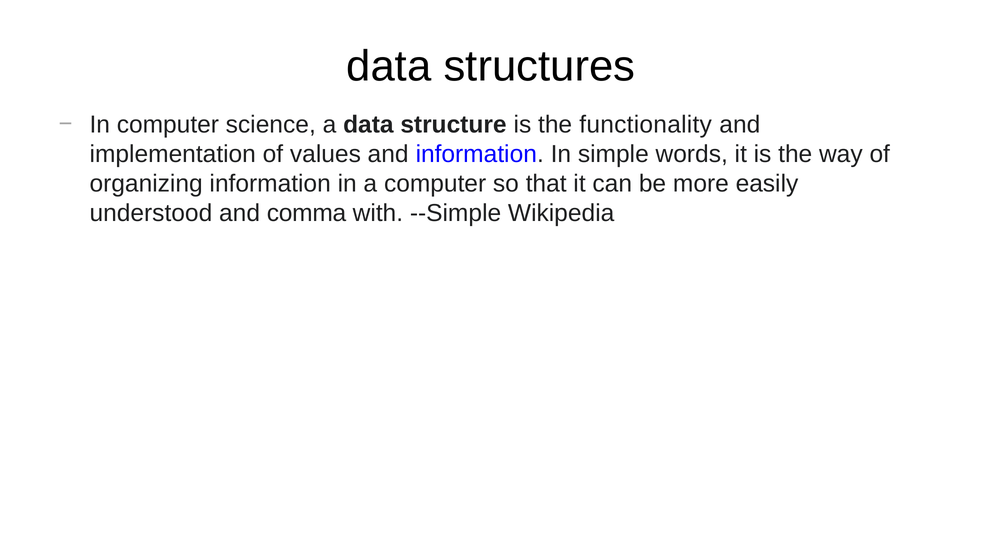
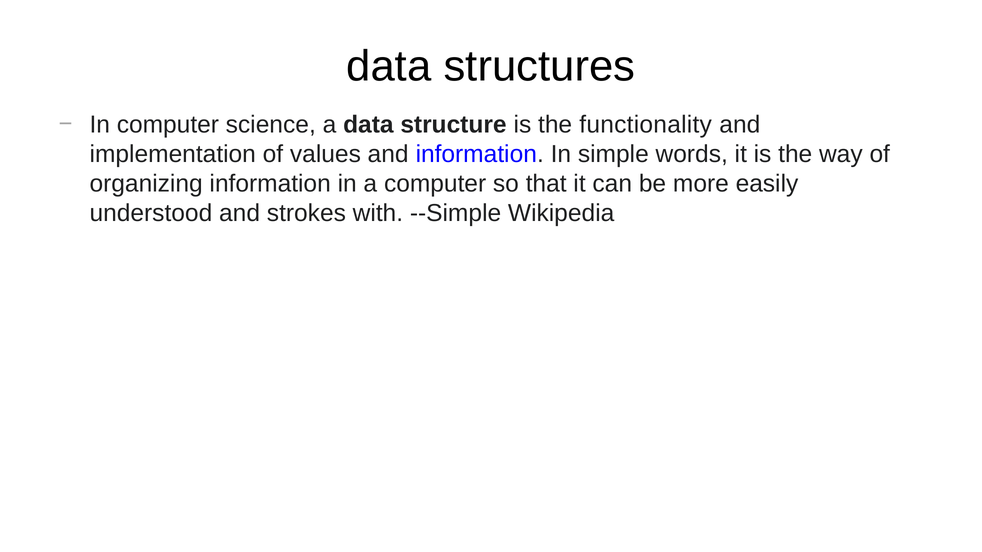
comma: comma -> strokes (306, 213)
